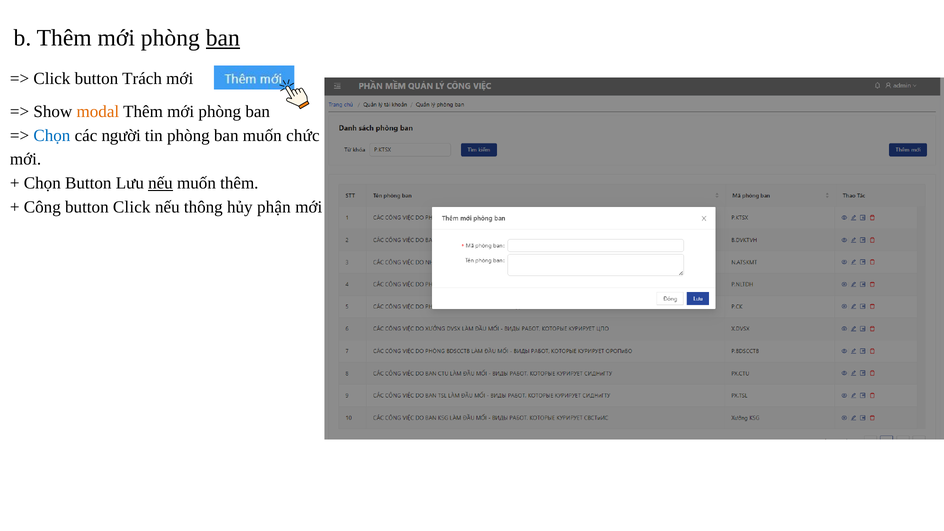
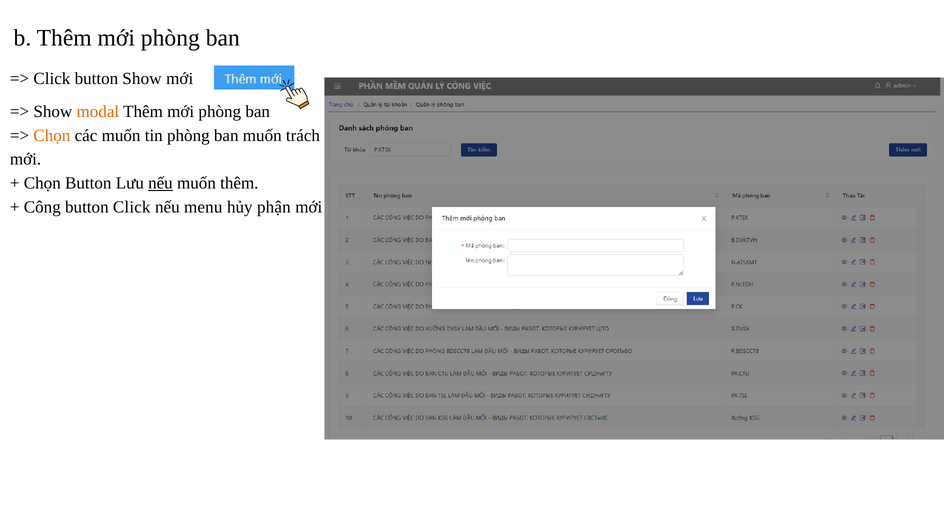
ban underline: present -> none (223, 38)
button Trách: Trách -> Show (142, 79)
Chọn colour: blue -> orange (52, 135)
các người: người -> muốn (121, 135)
chức: chức -> trách (303, 135)
thông: thông -> menu (203, 207)
